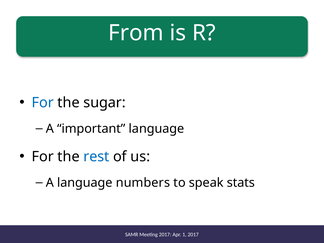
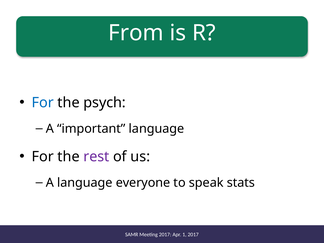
sugar: sugar -> psych (105, 103)
rest colour: blue -> purple (96, 157)
numbers: numbers -> everyone (143, 183)
